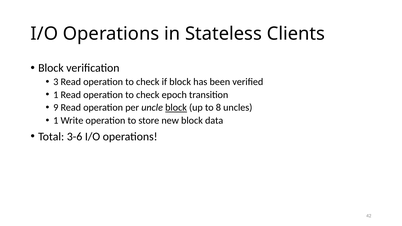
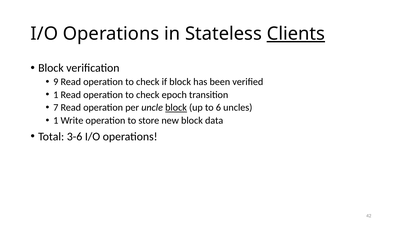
Clients underline: none -> present (296, 34)
3: 3 -> 9 (56, 82)
9: 9 -> 7 (56, 108)
8: 8 -> 6 (218, 108)
